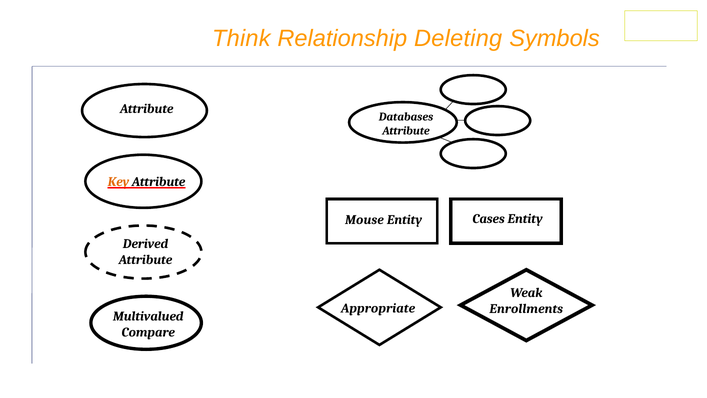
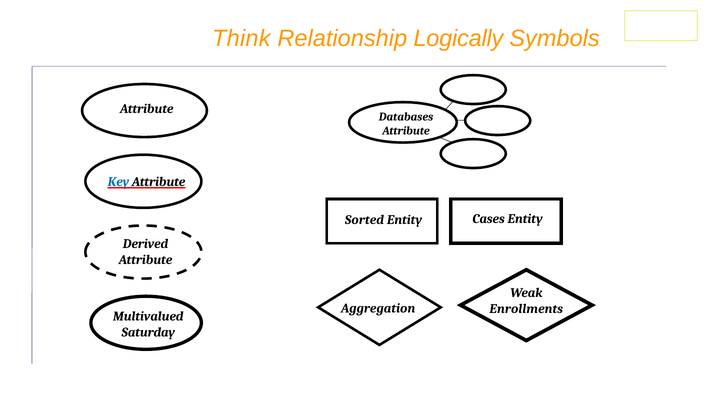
Deleting: Deleting -> Logically (458, 38)
Key colour: orange -> blue (118, 182)
Mouse: Mouse -> Sorted (364, 220)
Appropriate: Appropriate -> Aggregation (378, 308)
Compare: Compare -> Saturday (148, 332)
